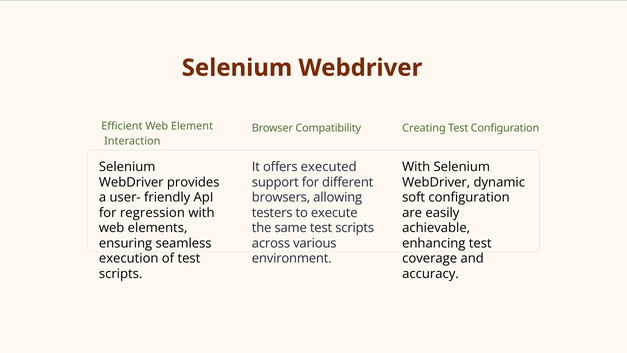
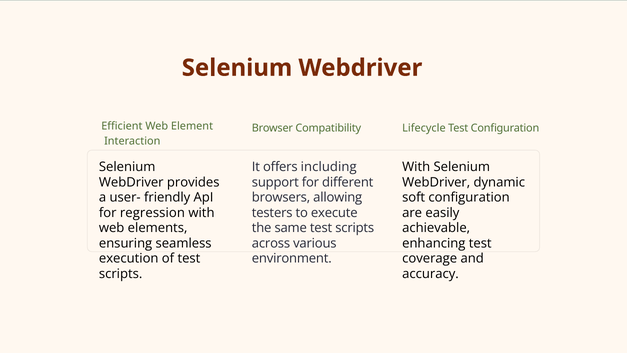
Creating: Creating -> Lifecycle (424, 128)
executed: executed -> including (329, 167)
